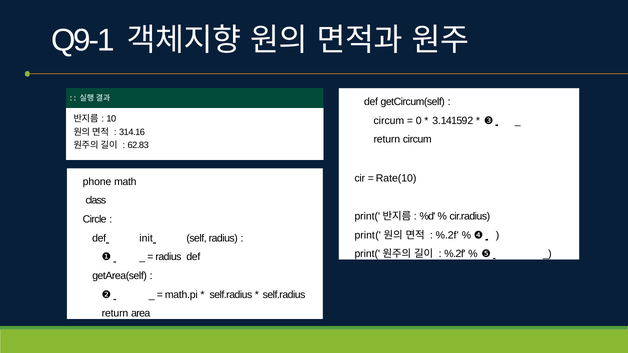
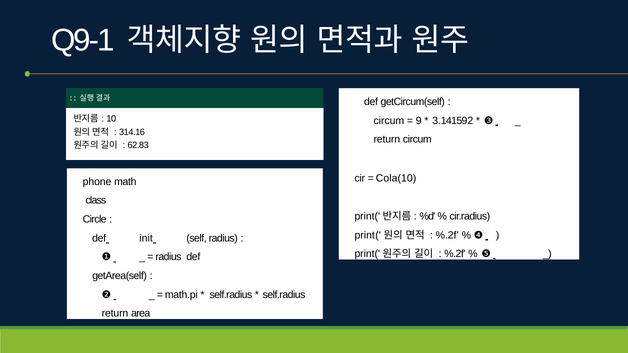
0: 0 -> 9 (419, 121)
Rate(10: Rate(10 -> Cola(10 (396, 178)
